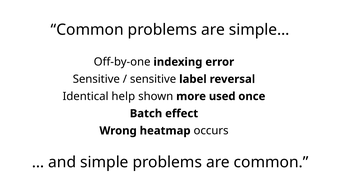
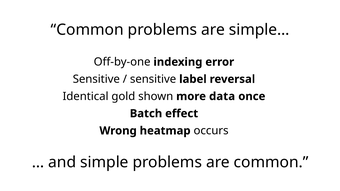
help: help -> gold (123, 96)
used: used -> data (222, 96)
